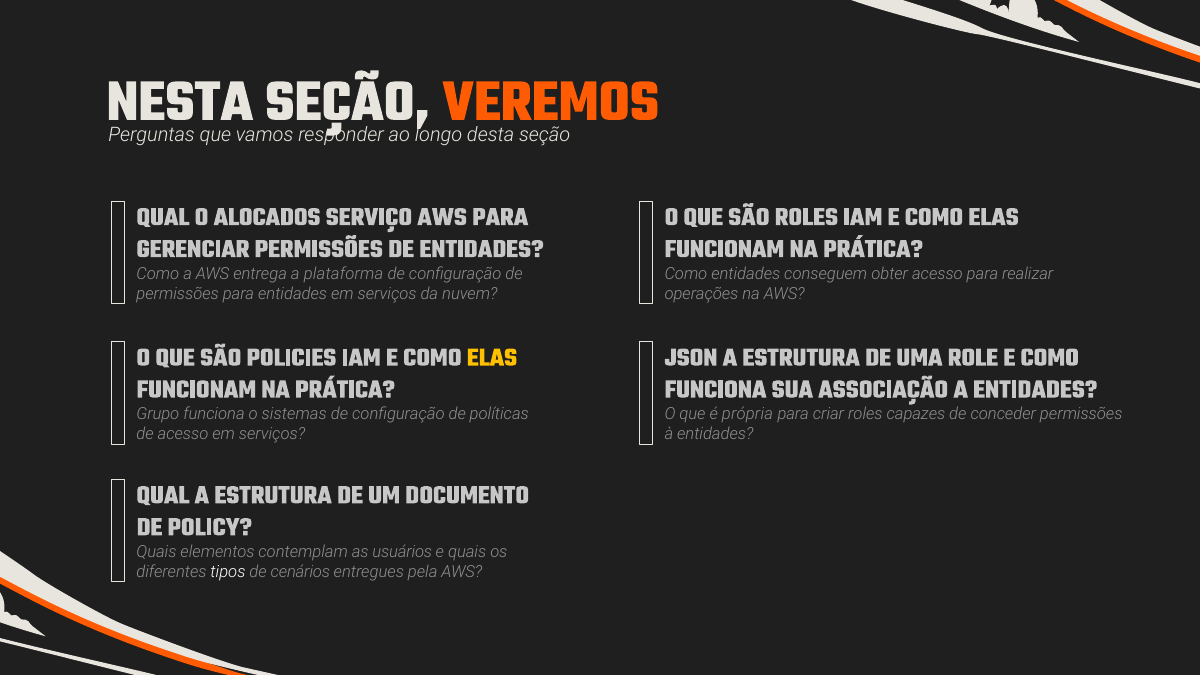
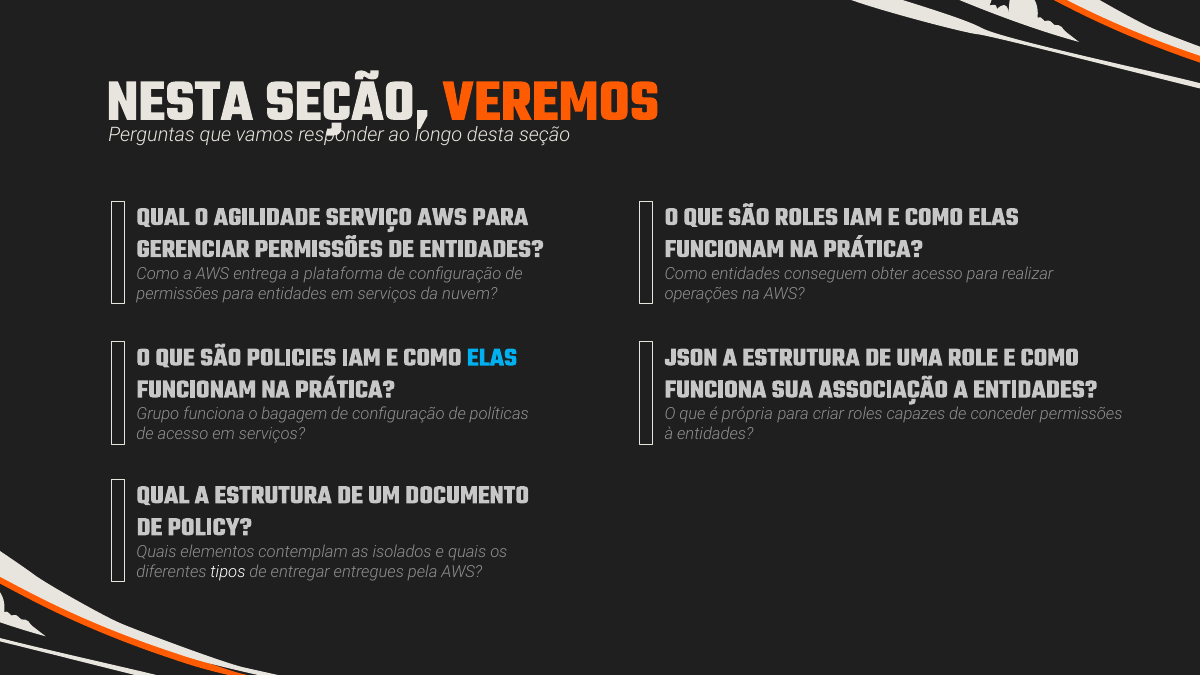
ALOCADOS: ALOCADOS -> AGILIDADE (267, 216)
ELAS colour: yellow -> light blue (492, 357)
sistemas: sistemas -> bagagem (294, 414)
usuários: usuários -> isolados (402, 552)
cenários: cenários -> entregar (300, 572)
